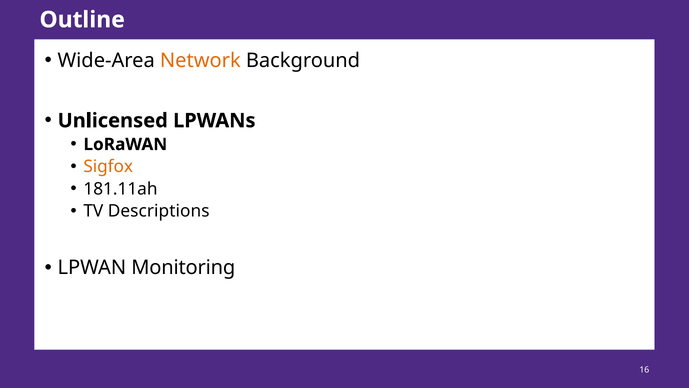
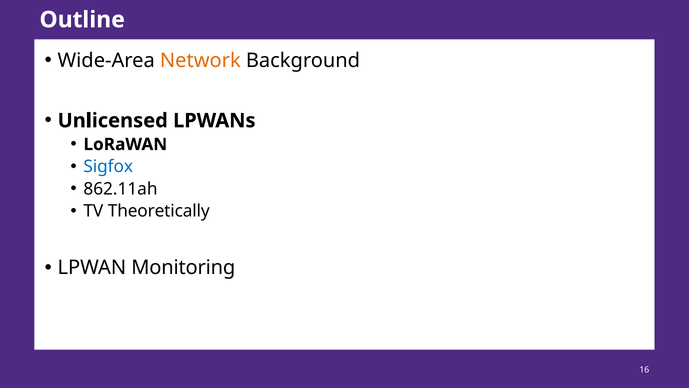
Sigfox colour: orange -> blue (108, 166)
181.11ah: 181.11ah -> 862.11ah (120, 189)
Descriptions: Descriptions -> Theoretically (159, 211)
